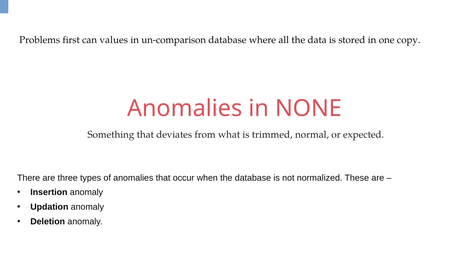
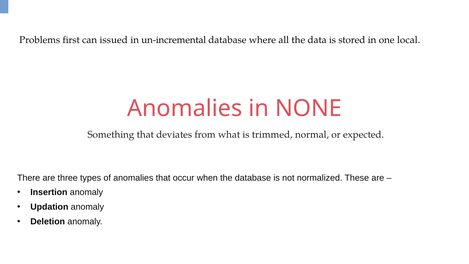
values: values -> issued (114, 40)
un-comparison: un-comparison -> un-incremental (174, 40)
copy: copy -> local (409, 40)
